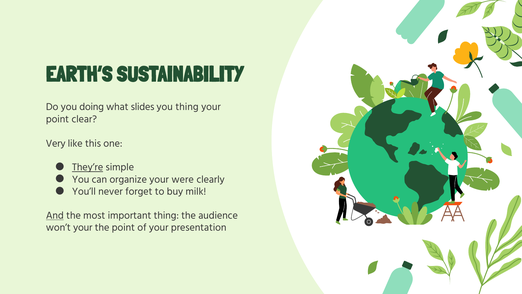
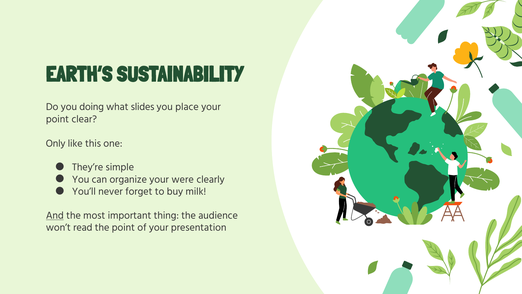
you thing: thing -> place (187, 107)
Very: Very -> Only (56, 143)
They’re underline: present -> none (88, 167)
won’t your: your -> read (83, 227)
